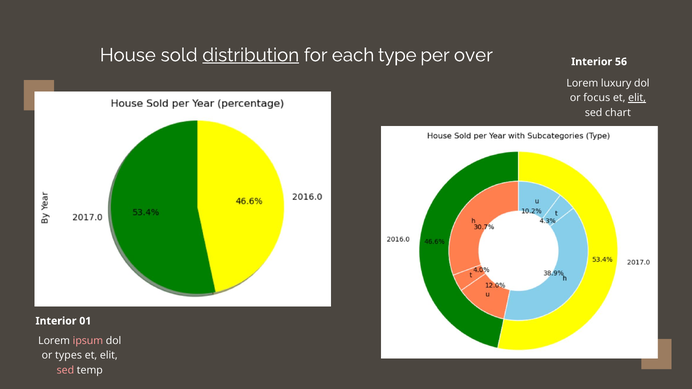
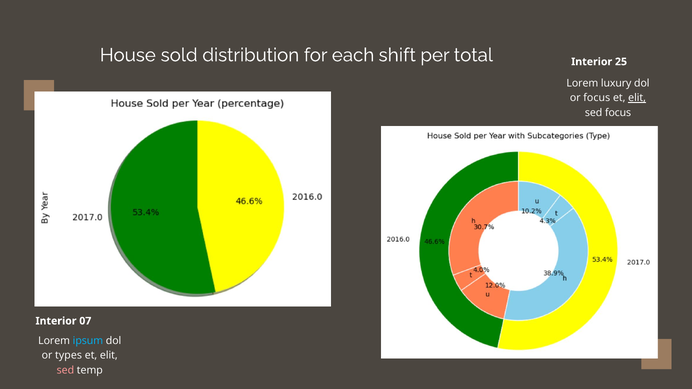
distribution underline: present -> none (251, 55)
type: type -> shift (397, 55)
over: over -> total (473, 55)
56: 56 -> 25 (621, 62)
sed chart: chart -> focus (618, 113)
01: 01 -> 07 (85, 321)
ipsum colour: pink -> light blue (88, 341)
